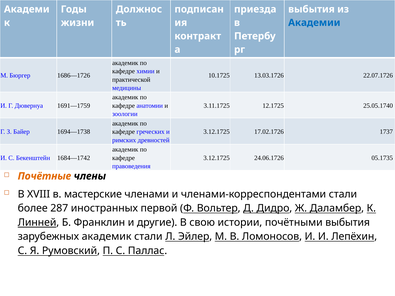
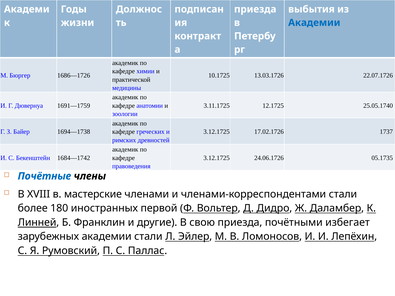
Почётные colour: orange -> blue (44, 176)
287: 287 -> 180 (59, 208)
свою истории: истории -> приезда (240, 223)
почётными выбытия: выбытия -> избегает (348, 223)
зарубежных академик: академик -> академии (107, 237)
